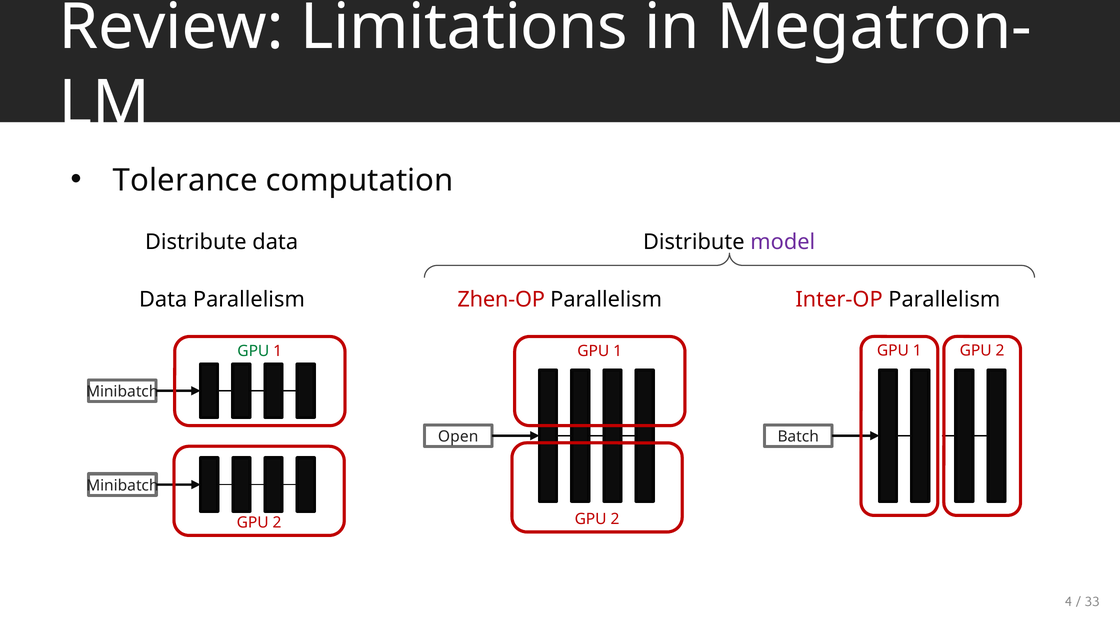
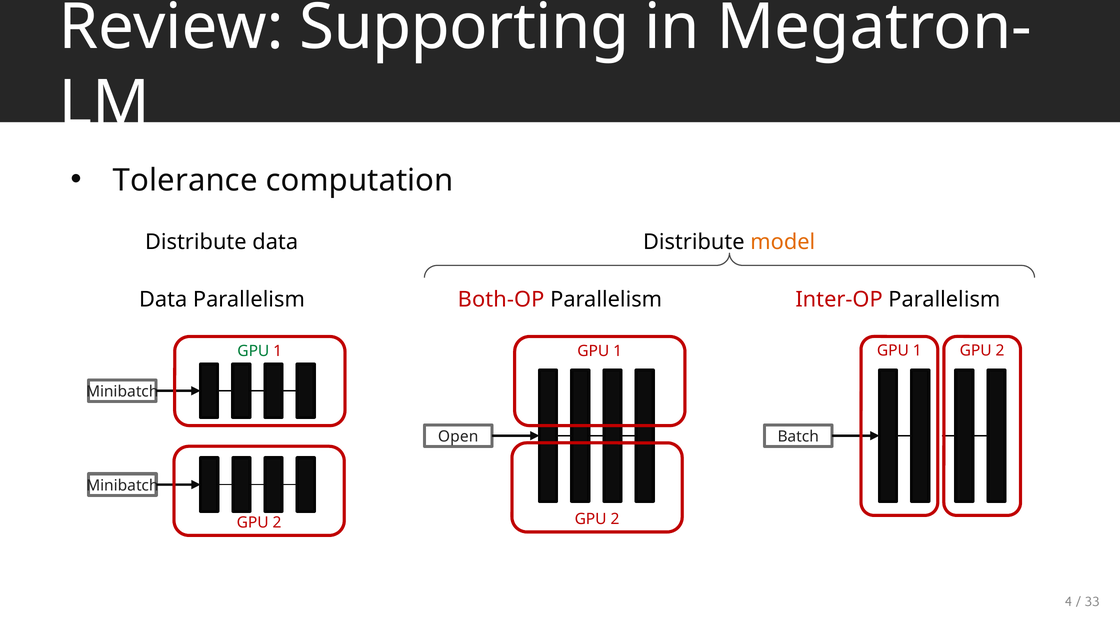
Limitations: Limitations -> Supporting (464, 27)
model colour: purple -> orange (783, 242)
Zhen-OP: Zhen-OP -> Both-OP (501, 299)
